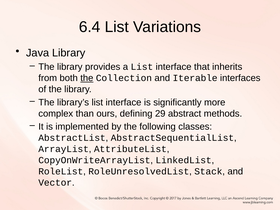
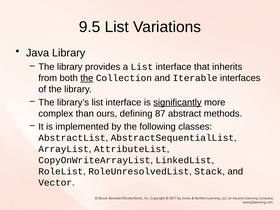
6.4: 6.4 -> 9.5 (90, 27)
significantly underline: none -> present (177, 102)
29: 29 -> 87 (160, 114)
